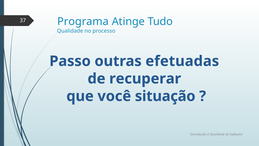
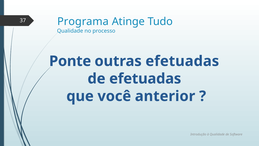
Passo: Passo -> Ponte (70, 61)
de recuperar: recuperar -> efetuadas (145, 79)
situação: situação -> anterior (165, 96)
